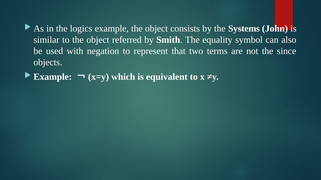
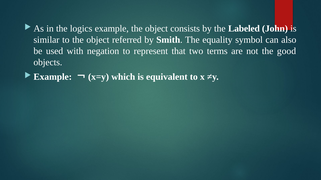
Systems: Systems -> Labeled (244, 29)
since: since -> good (286, 51)
